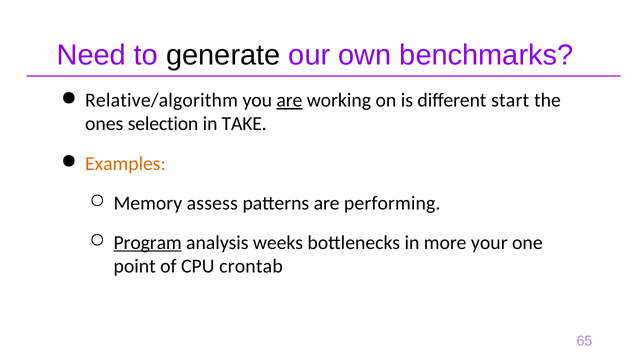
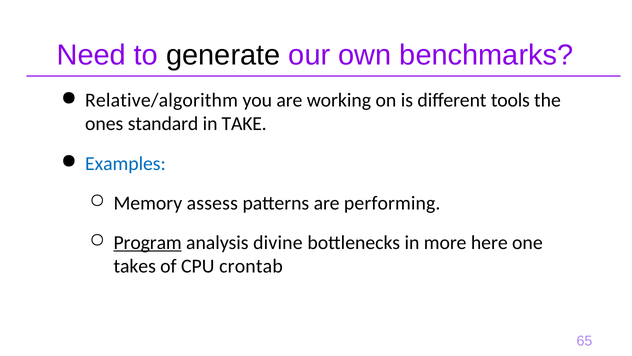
are underline: present -> none (289, 100)
start: start -> tools (510, 100)
selection: selection -> standard (163, 124)
Examples colour: orange -> blue (125, 163)
weeks: weeks -> divine (278, 242)
your: your -> here (489, 242)
point: point -> takes (135, 266)
